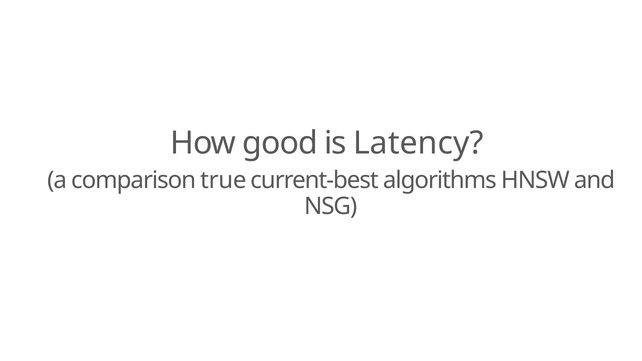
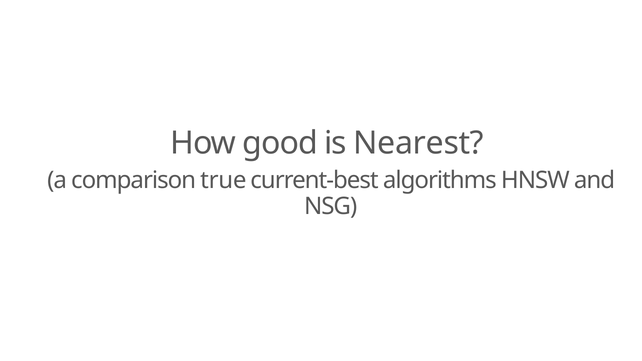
Latency: Latency -> Nearest (418, 143)
